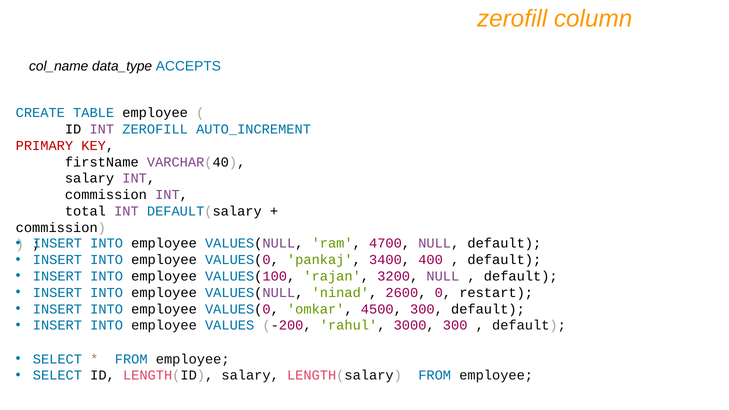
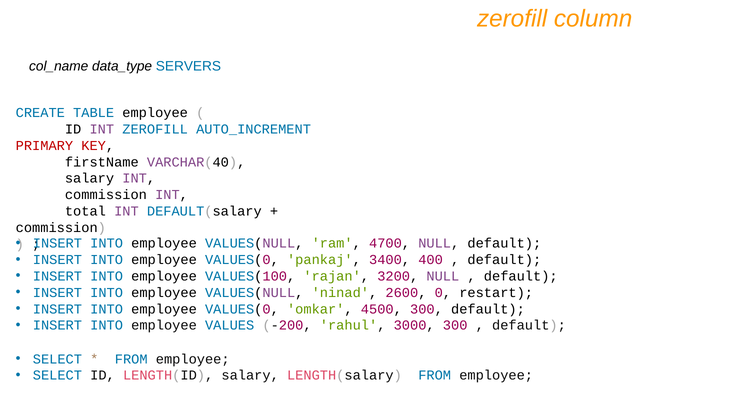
ACCEPTS: ACCEPTS -> SERVERS (188, 66)
